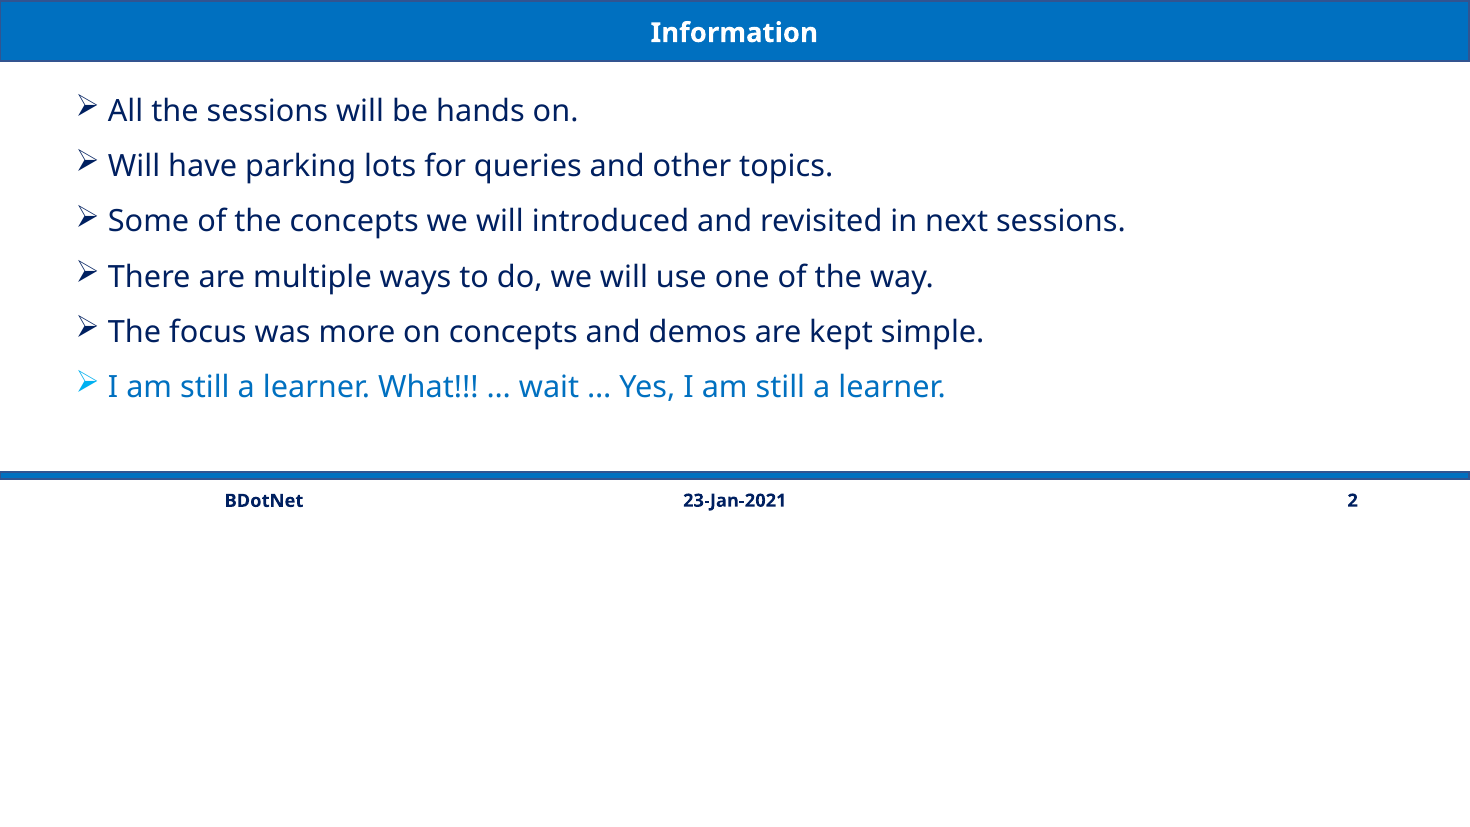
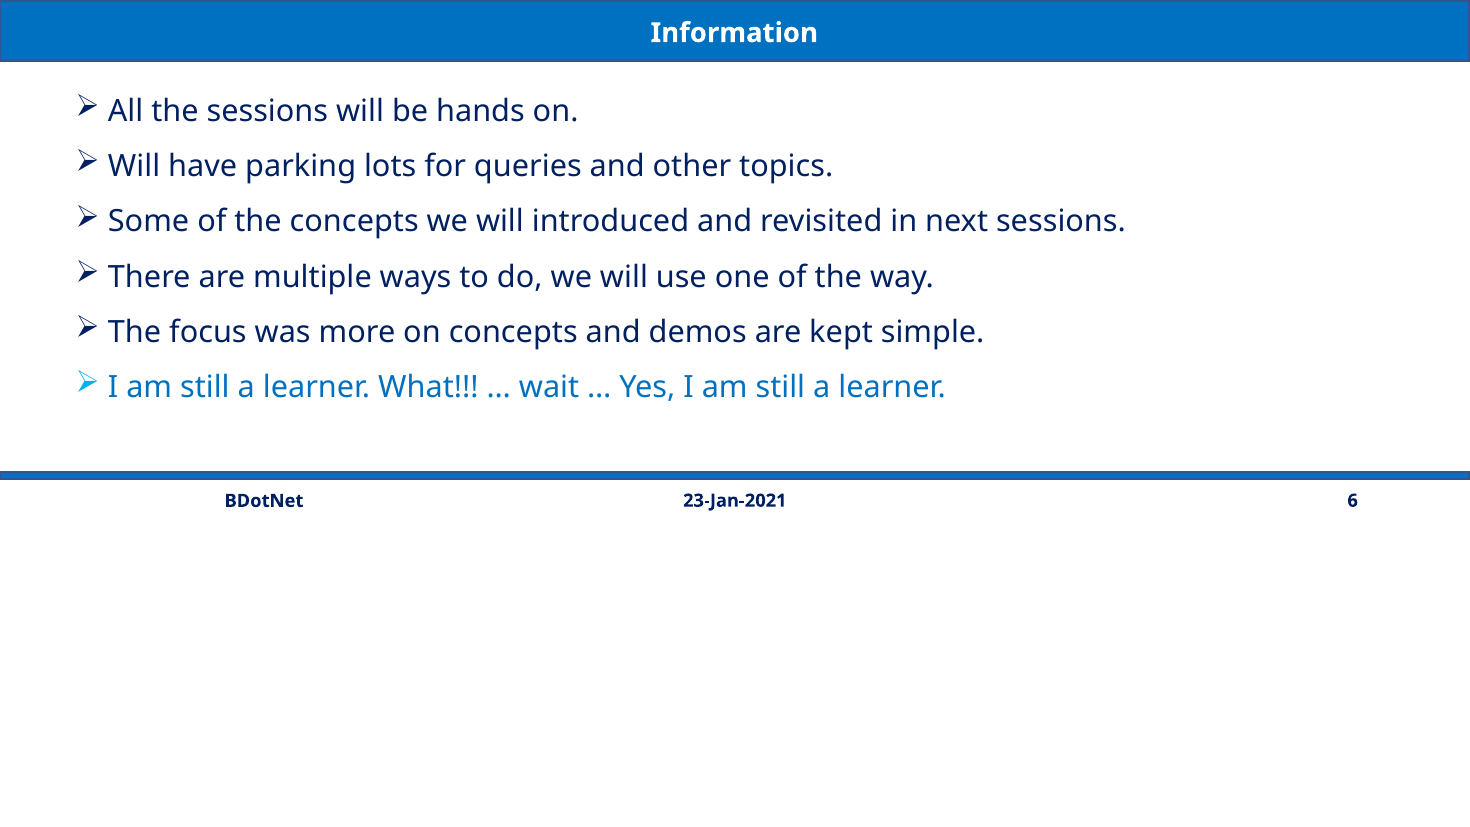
2: 2 -> 6 (1353, 501)
